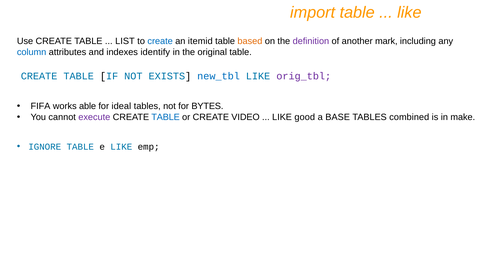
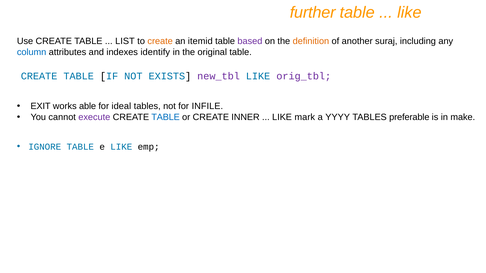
import: import -> further (313, 13)
create colour: blue -> orange (160, 41)
based colour: orange -> purple (250, 41)
definition colour: purple -> orange (311, 41)
mark: mark -> suraj (386, 41)
new_tbl colour: blue -> purple (219, 76)
FIFA: FIFA -> EXIT (41, 106)
BYTES: BYTES -> INFILE (207, 106)
VIDEO: VIDEO -> INNER (246, 117)
good: good -> mark (305, 117)
BASE: BASE -> YYYY (338, 117)
combined: combined -> preferable (409, 117)
